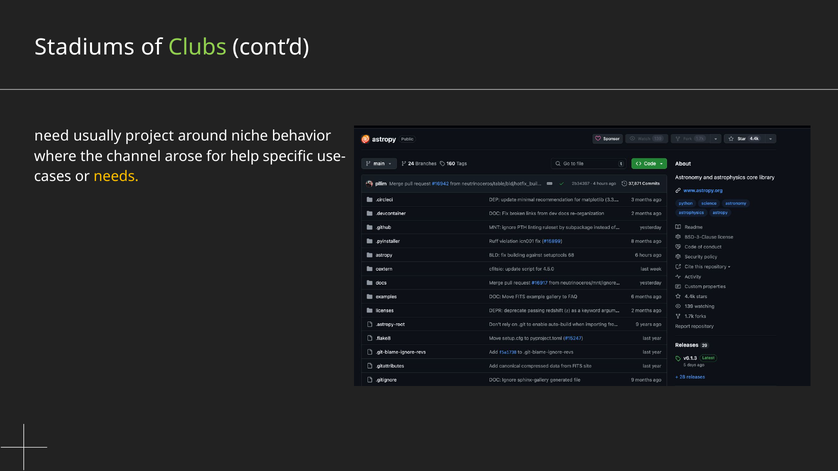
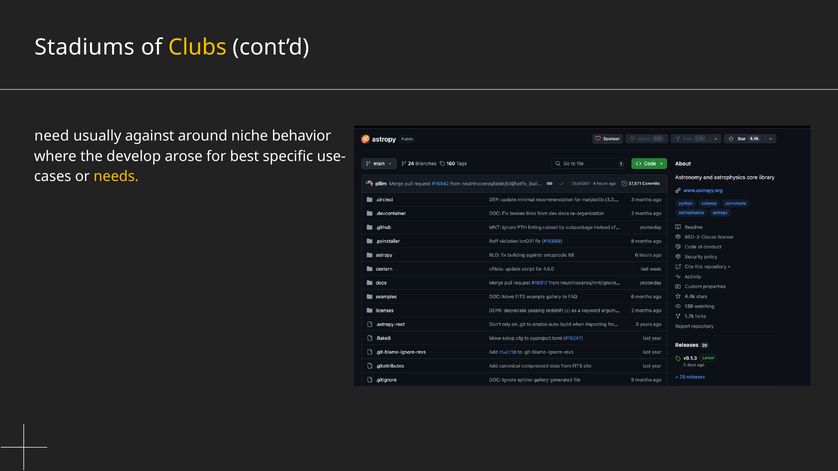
Clubs colour: light green -> yellow (197, 47)
project: project -> against (150, 136)
channel: channel -> develop (134, 156)
help: help -> best (244, 156)
